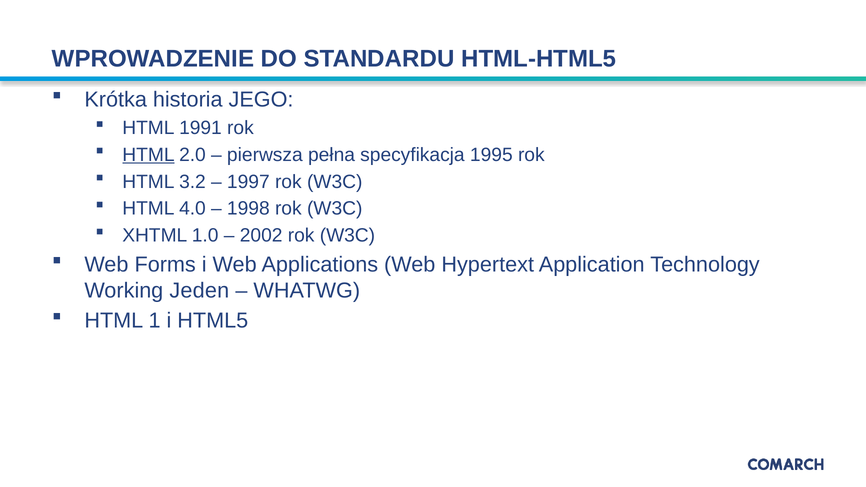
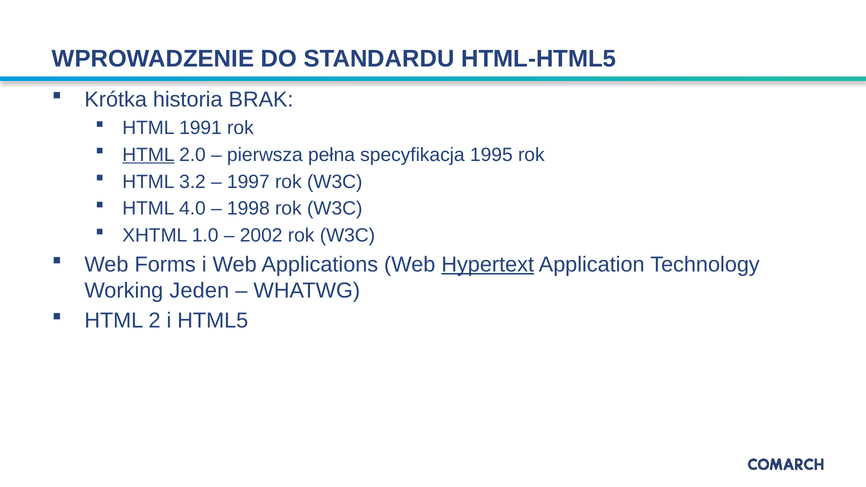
JEGO: JEGO -> BRAK (261, 100)
Hypertext underline: none -> present (488, 265)
1: 1 -> 2 (155, 321)
